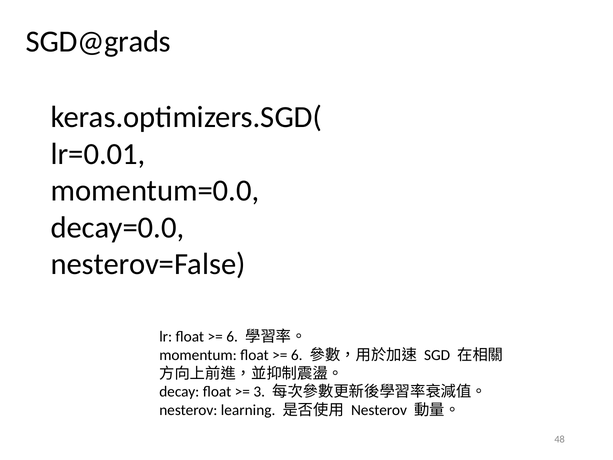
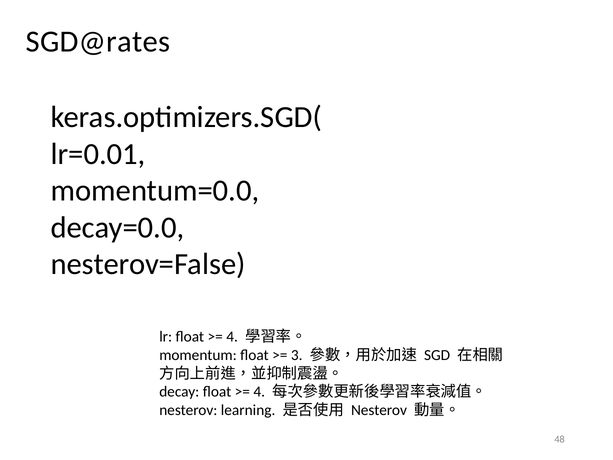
SGD@grads: SGD@grads -> SGD@rates (98, 42)
6: 6 -> 4 (232, 336)
6: 6 -> 3 (297, 355)
3: 3 -> 4 (259, 392)
